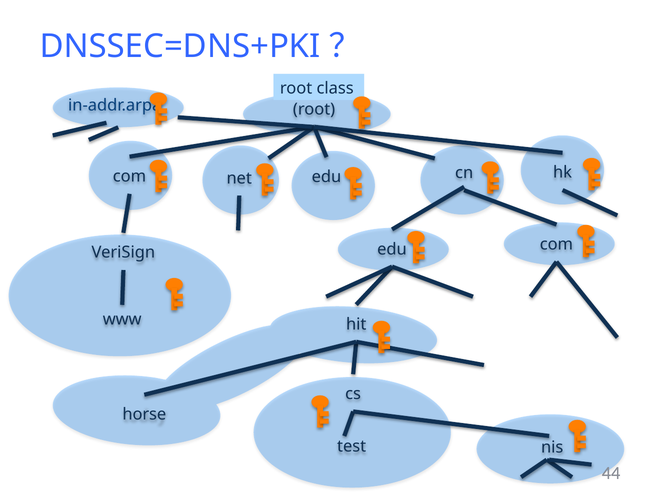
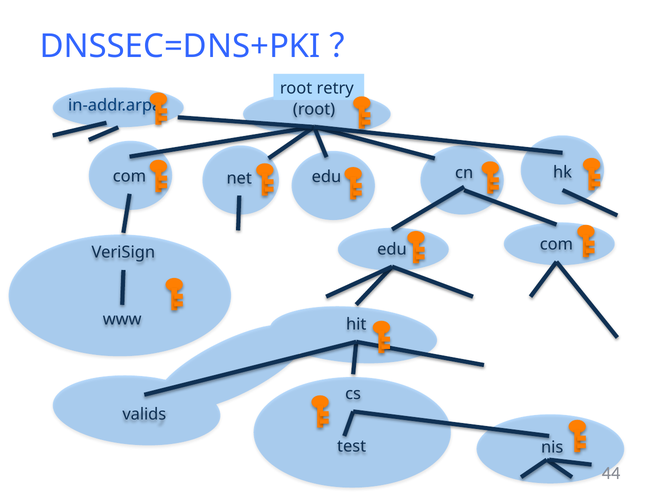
class: class -> retry (335, 88)
horse: horse -> valids (144, 414)
